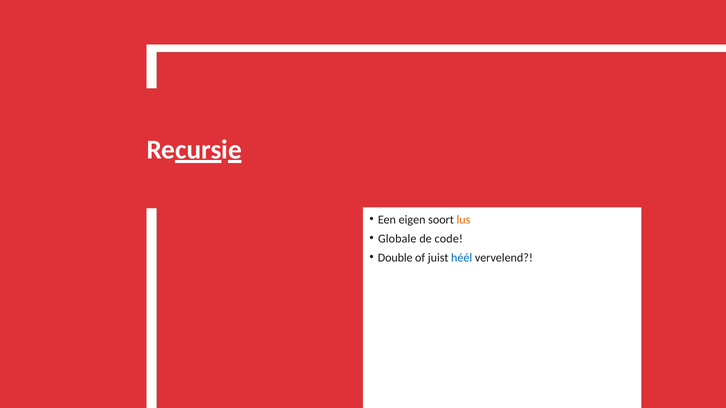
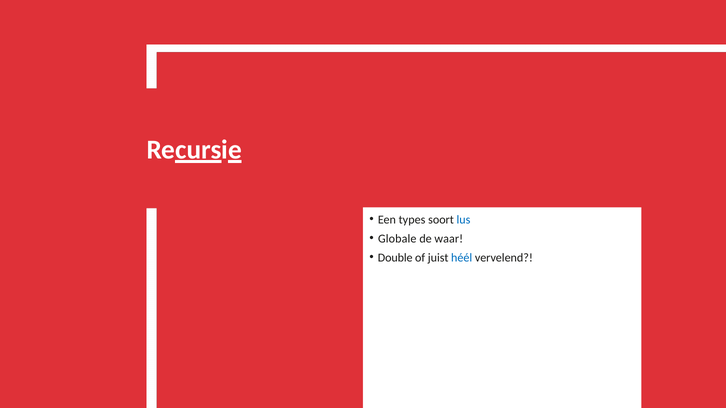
eigen: eigen -> types (412, 220)
lus colour: orange -> blue (463, 220)
code: code -> waar (449, 239)
